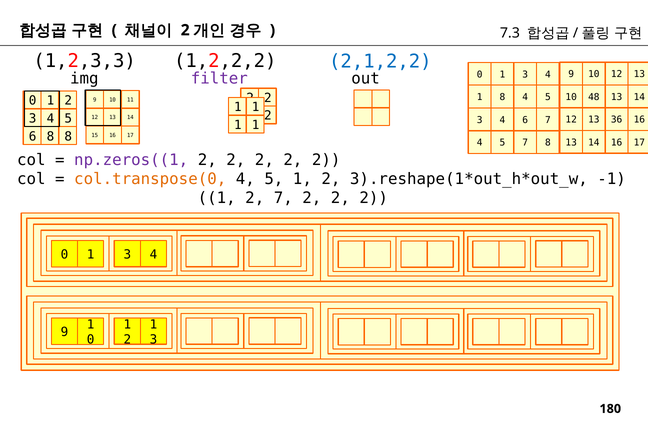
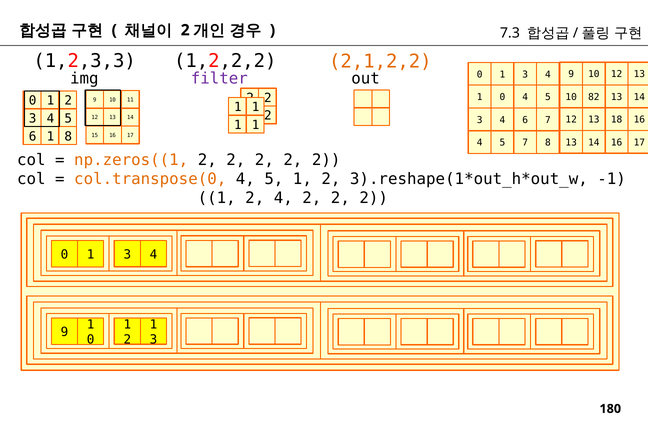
2,1,2,2 colour: blue -> orange (380, 62)
48: 48 -> 82 (594, 97)
8: 8 -> 0 (502, 97)
36: 36 -> 18 (617, 120)
6 8: 8 -> 1 (50, 136)
np.zeros((1 colour: purple -> orange (131, 160)
2 7: 7 -> 4 (283, 198)
